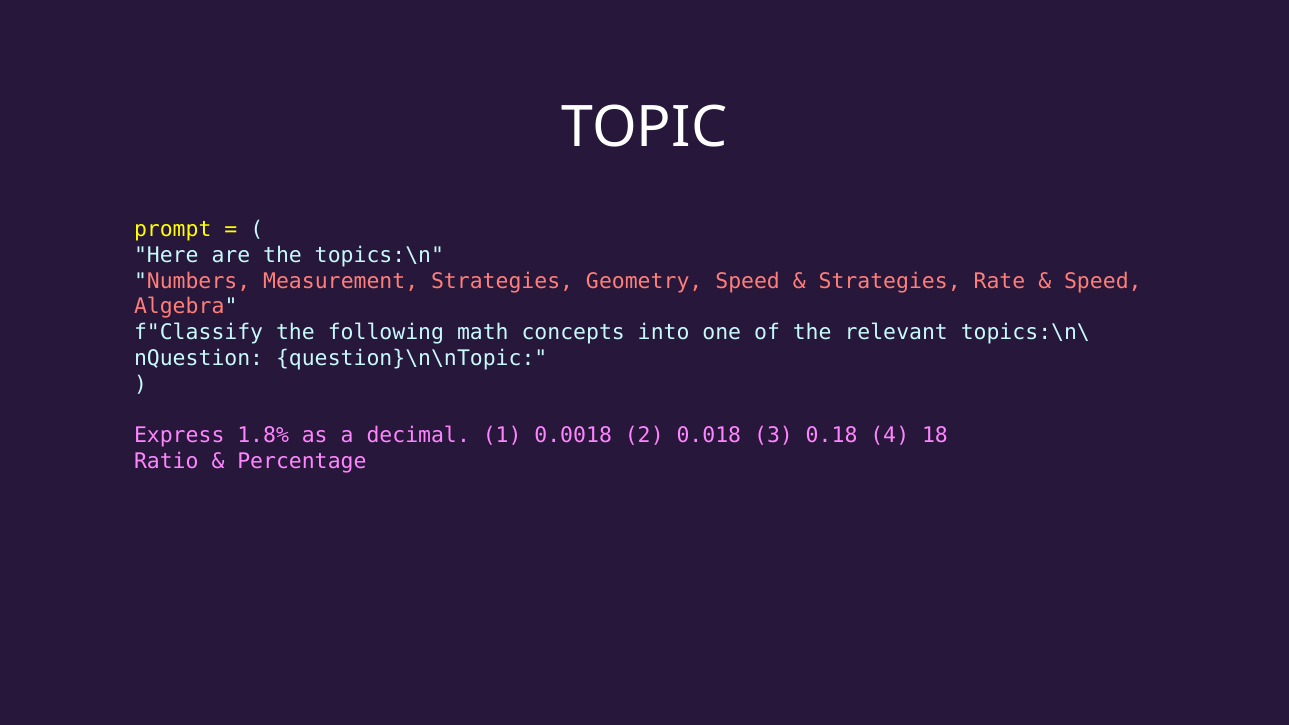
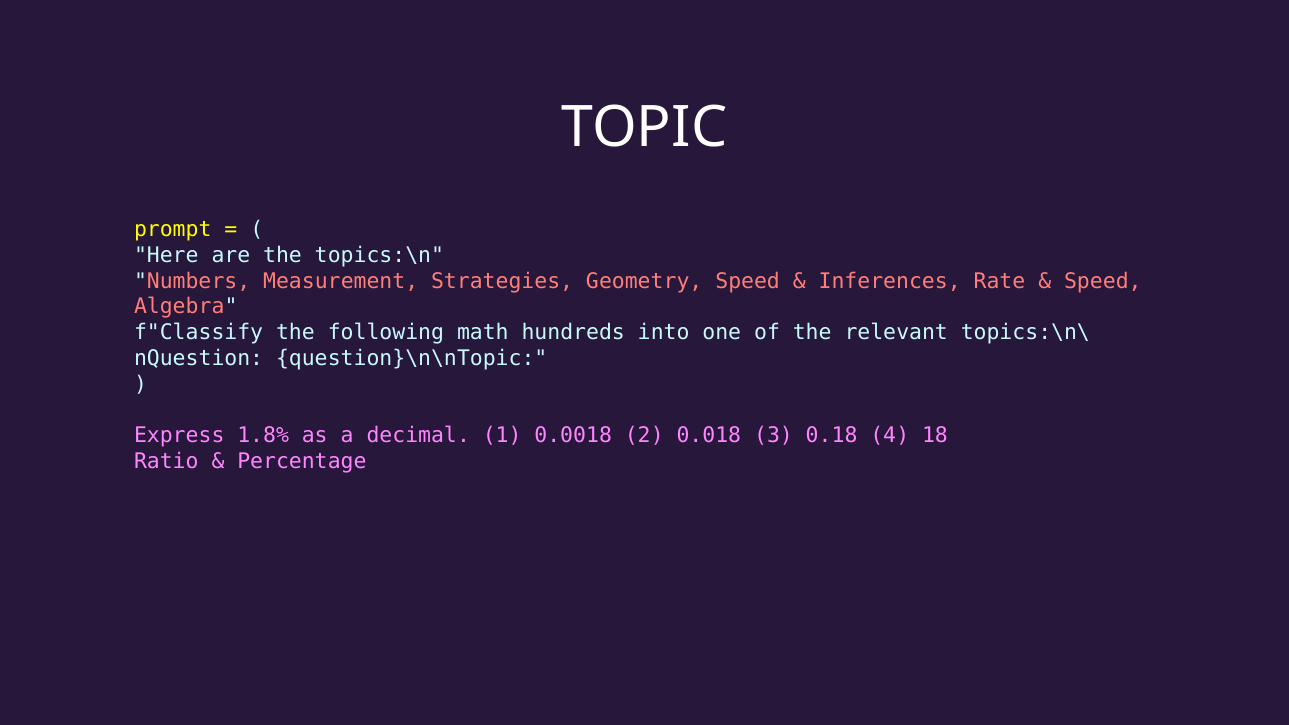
Strategies: Strategies -> Inferences (890, 281)
concepts: concepts -> hundreds (573, 333)
